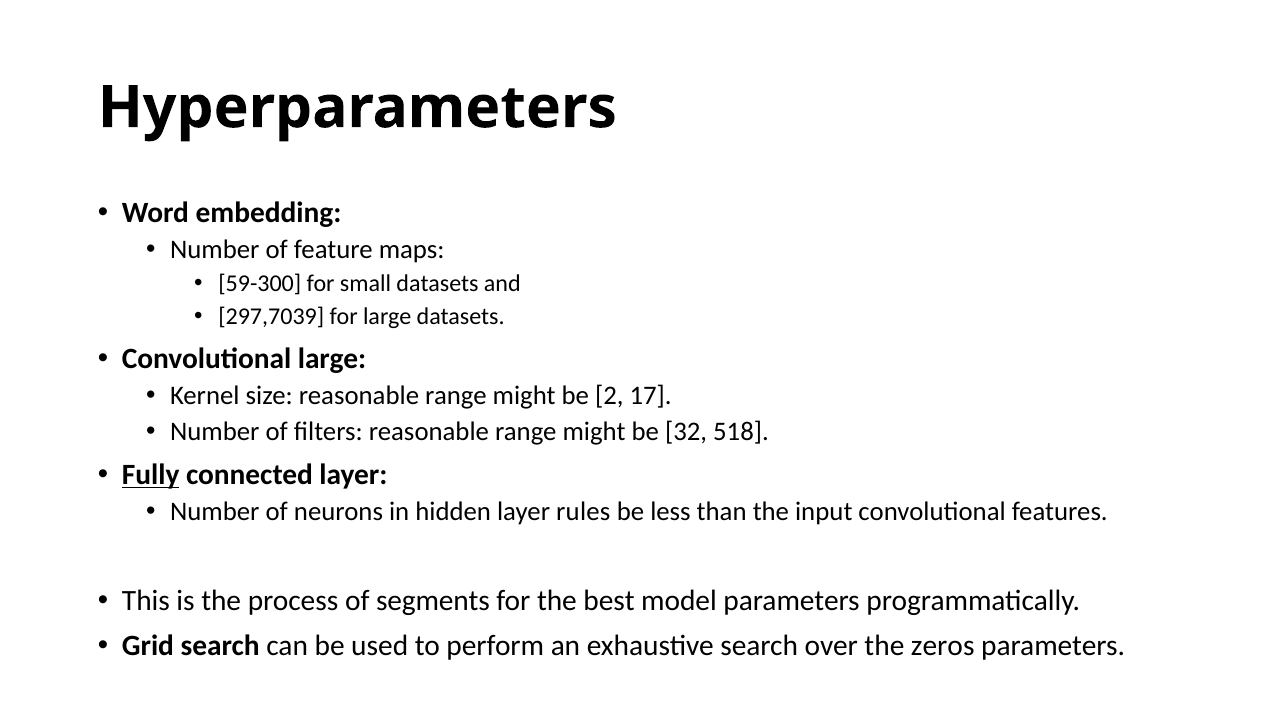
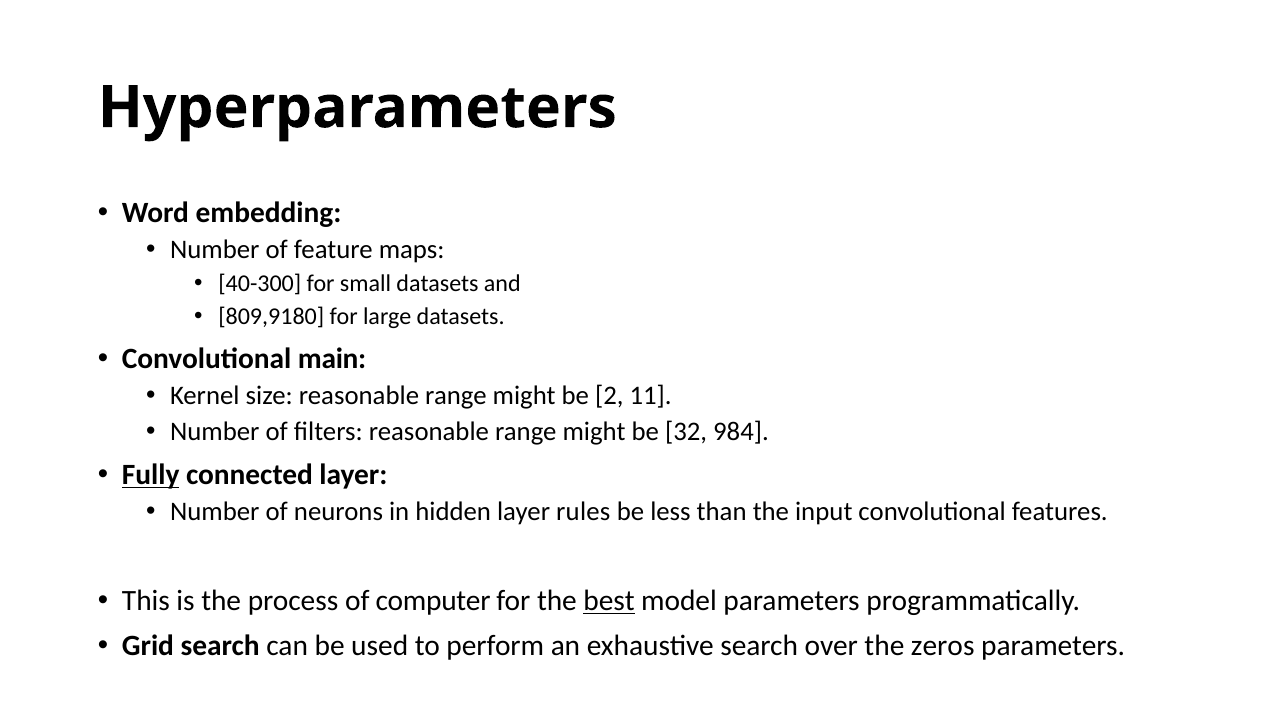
59-300: 59-300 -> 40-300 (260, 284)
297,7039: 297,7039 -> 809,9180 (271, 317)
Convolutional large: large -> main (332, 359)
17: 17 -> 11 (651, 396)
518: 518 -> 984 (741, 431)
segments: segments -> computer (433, 601)
best underline: none -> present (609, 601)
